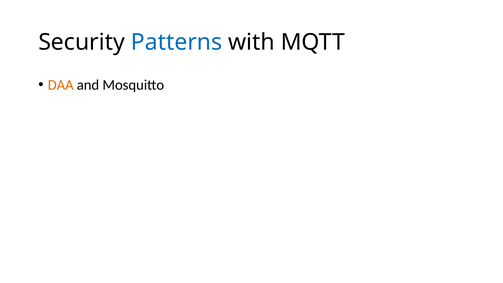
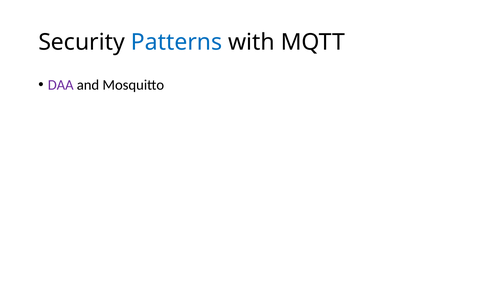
DAA colour: orange -> purple (61, 85)
